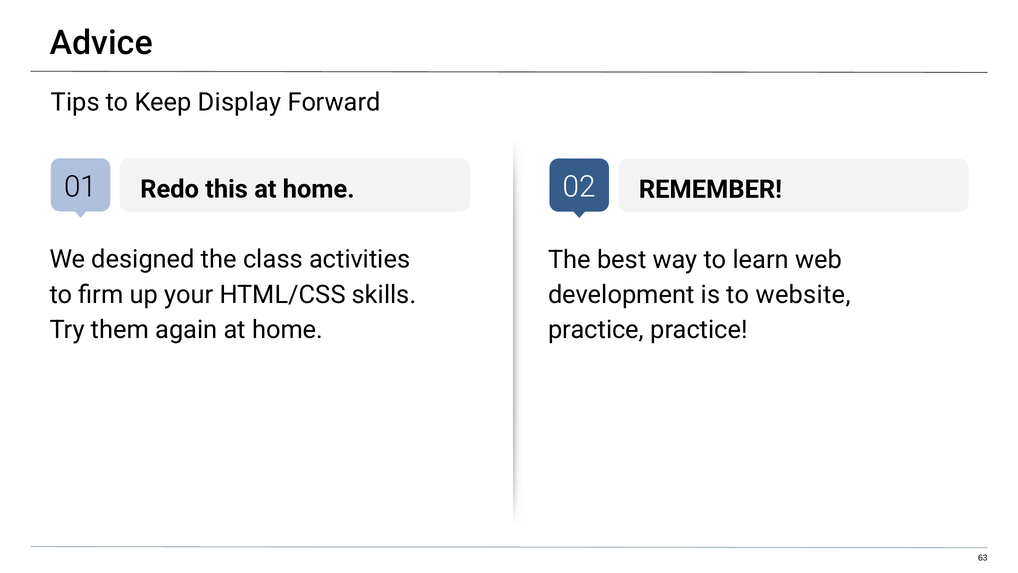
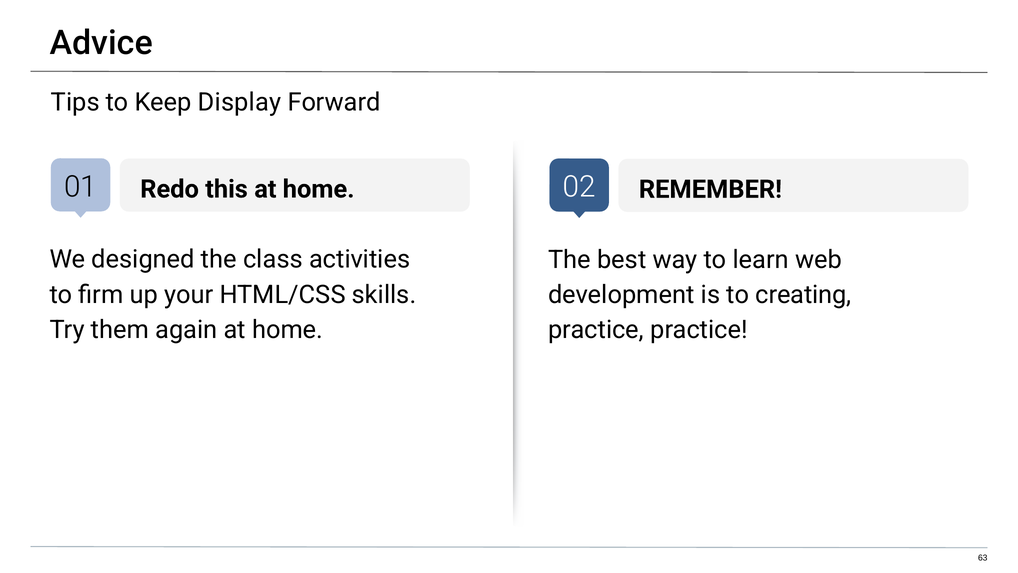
website: website -> creating (803, 295)
